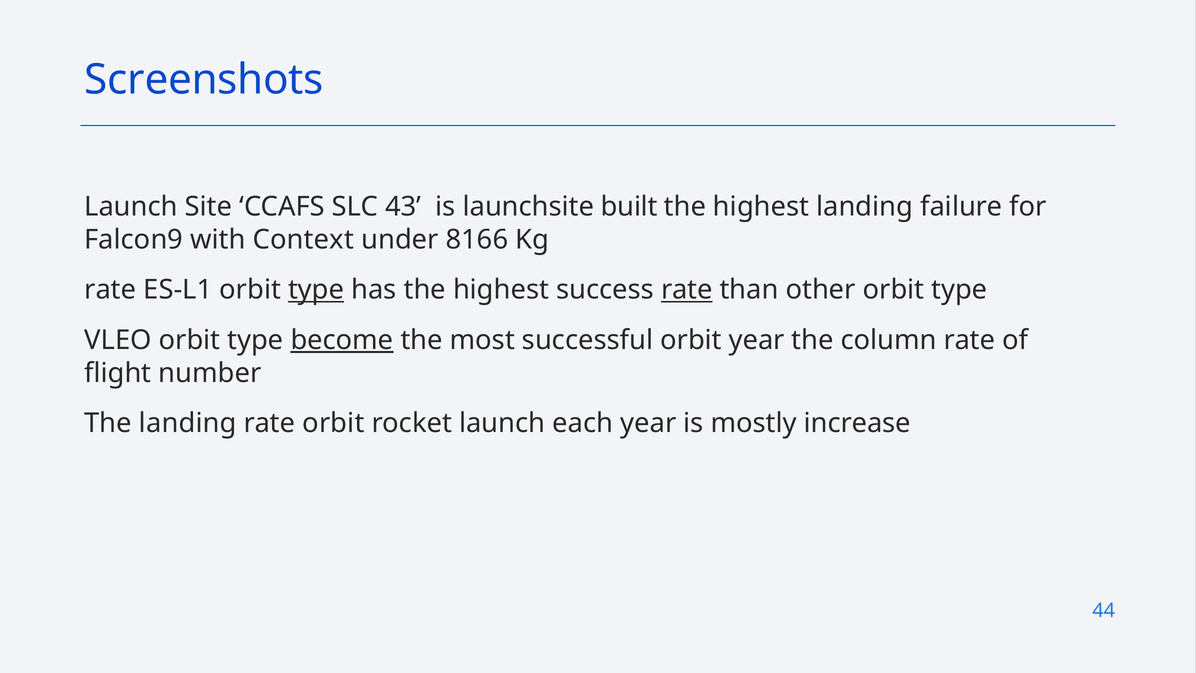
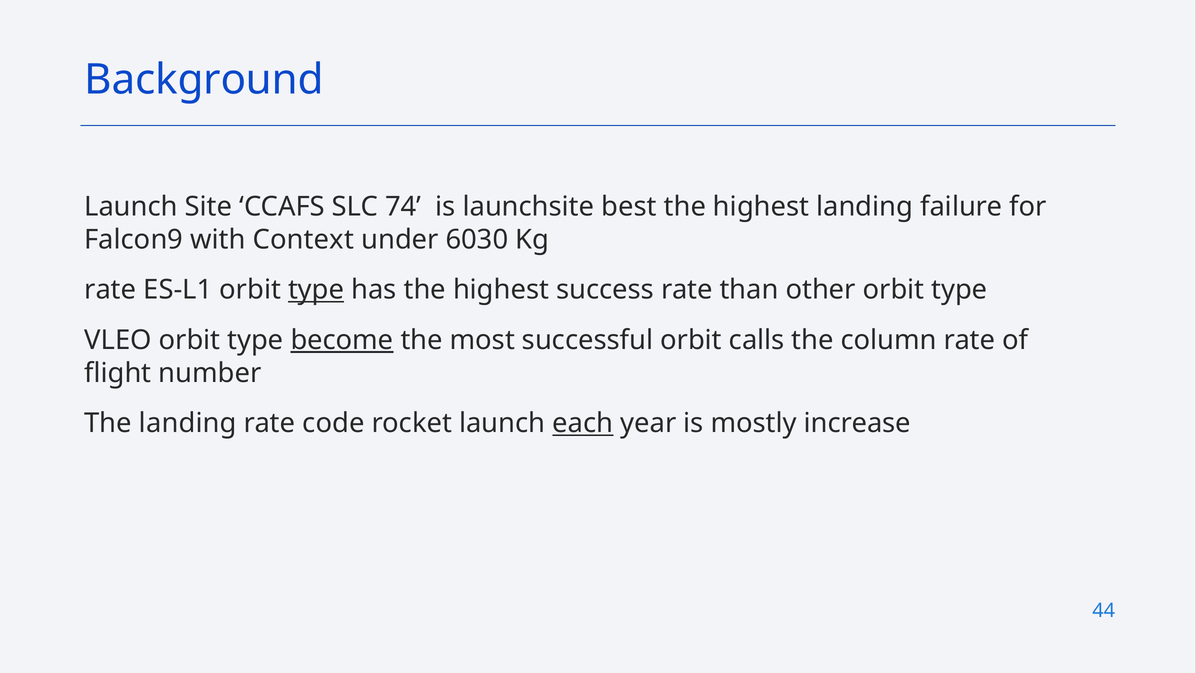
Screenshots: Screenshots -> Background (204, 80)
43: 43 -> 74 (403, 207)
built: built -> best (629, 207)
8166: 8166 -> 6030 (477, 240)
rate underline: present -> none (687, 290)
orbit year: year -> calls (757, 340)
rate orbit: orbit -> code (333, 423)
each underline: none -> present (583, 423)
